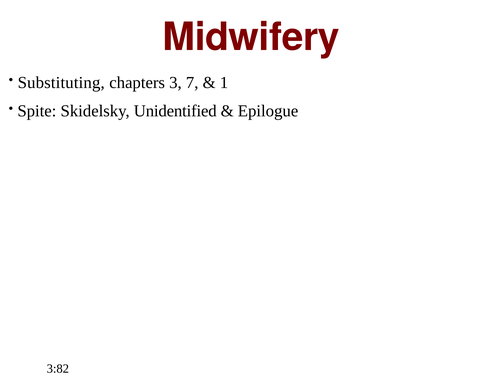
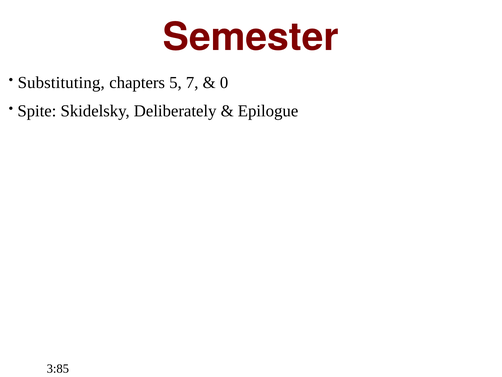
Midwifery: Midwifery -> Semester (251, 37)
3: 3 -> 5 (175, 82)
1: 1 -> 0 (224, 82)
Unidentified: Unidentified -> Deliberately (175, 111)
3:82: 3:82 -> 3:85 (58, 368)
